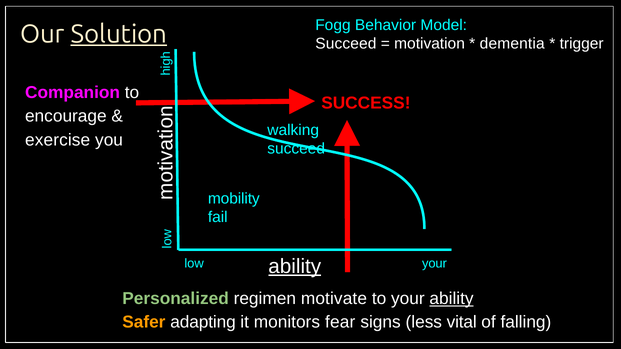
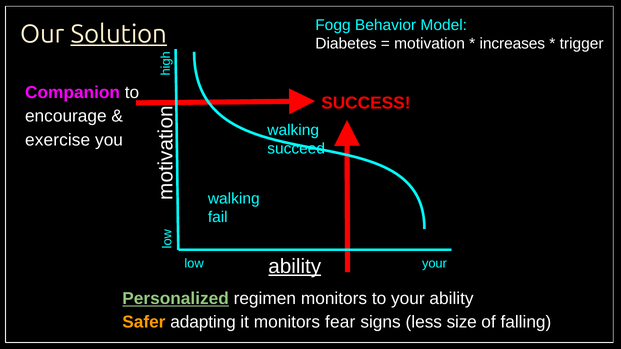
Succeed: Succeed -> Diabetes (346, 44)
dementia: dementia -> increases (512, 44)
mobility: mobility -> walking (234, 199)
Personalized underline: none -> present (176, 299)
regimen motivate: motivate -> monitors (334, 299)
ability underline: present -> none (452, 299)
vital: vital -> size (462, 323)
